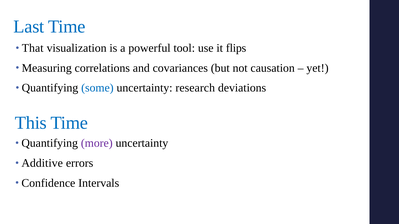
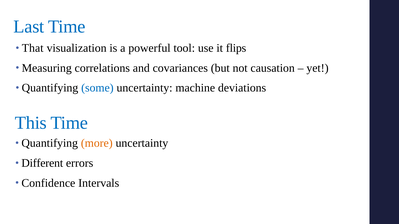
research: research -> machine (195, 88)
more colour: purple -> orange (97, 143)
Additive: Additive -> Different (42, 163)
